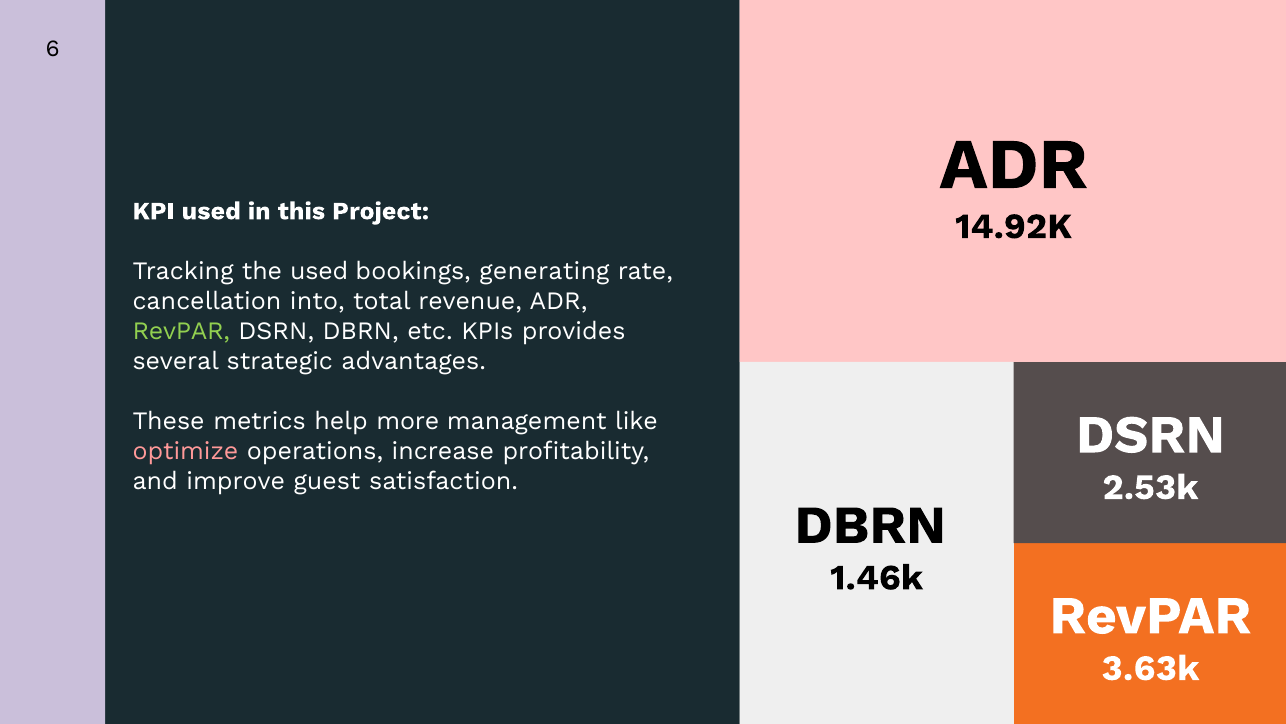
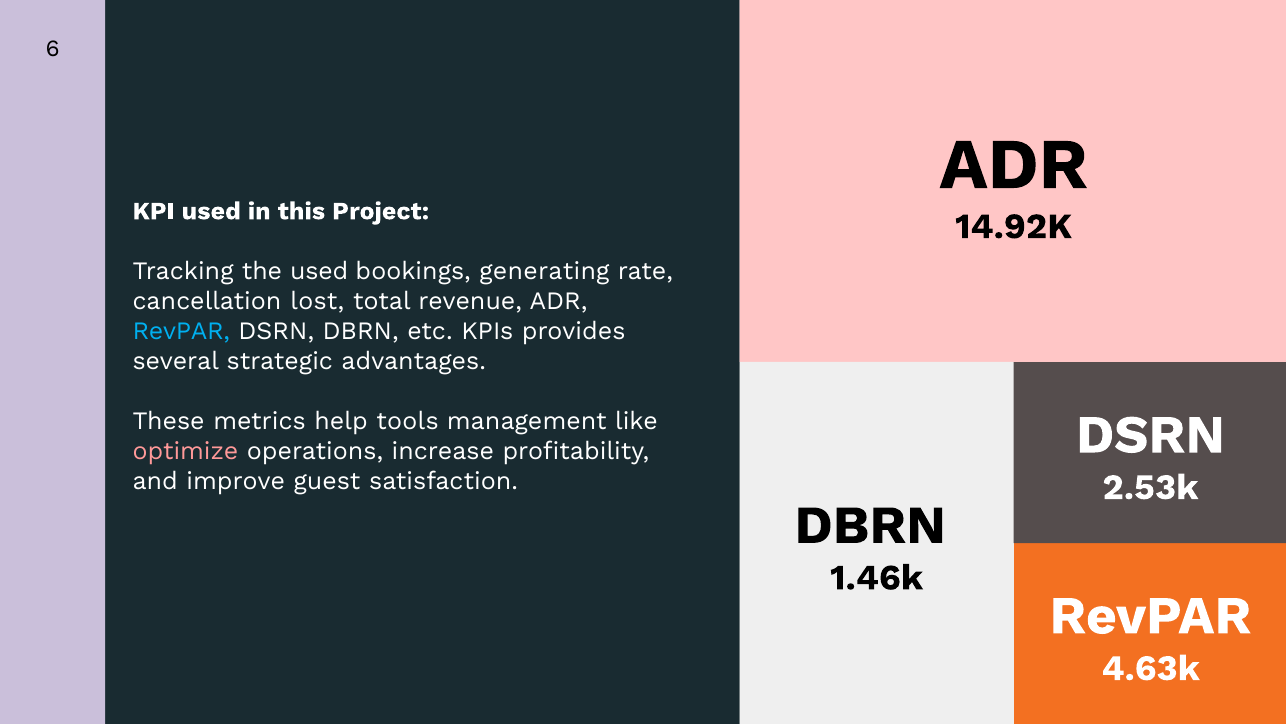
into: into -> lost (317, 301)
RevPAR colour: light green -> light blue (181, 331)
more: more -> tools (408, 421)
3.63k: 3.63k -> 4.63k (1151, 668)
